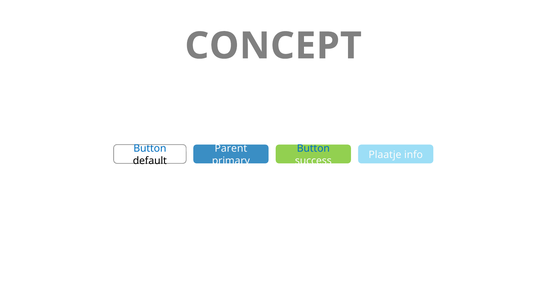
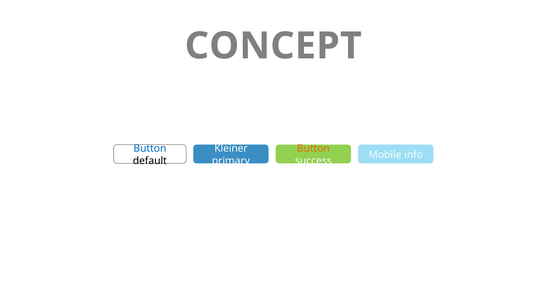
Parent: Parent -> Kleiner (231, 148)
Button colour: blue -> orange (313, 148)
Plaatje: Plaatje -> Mobile (385, 155)
